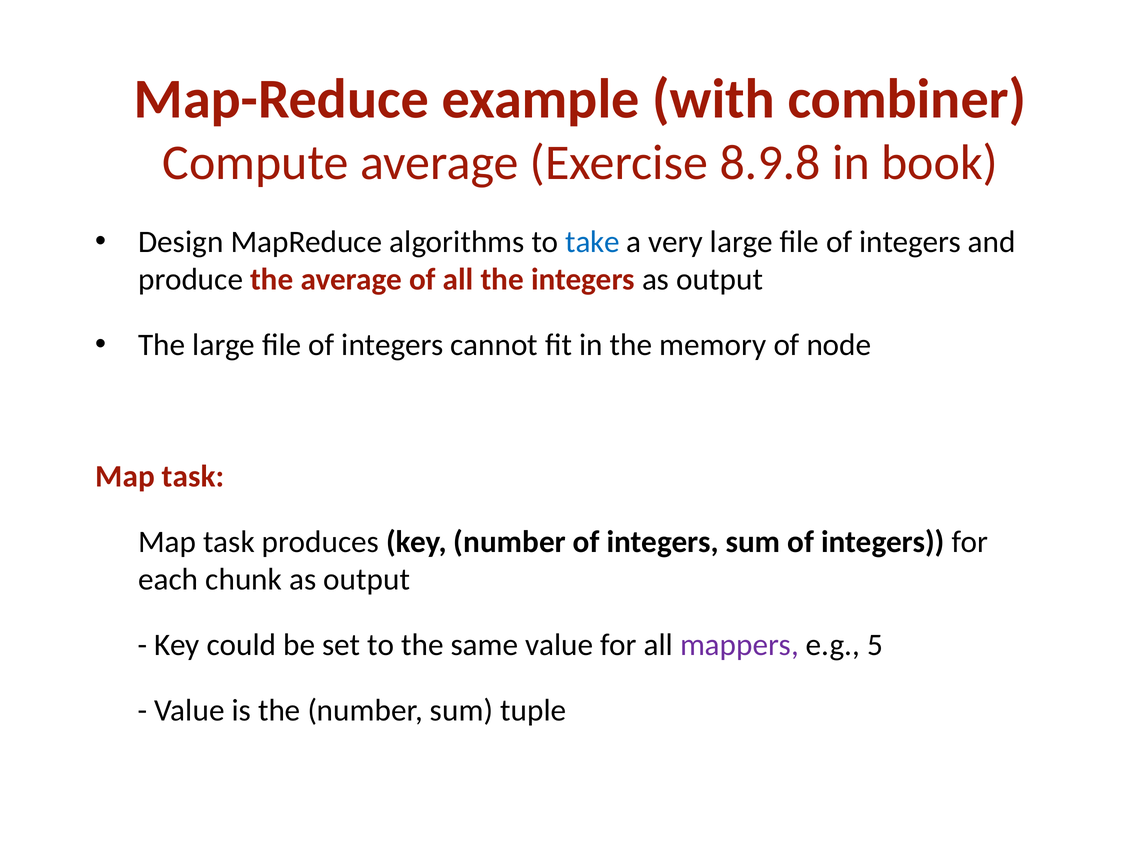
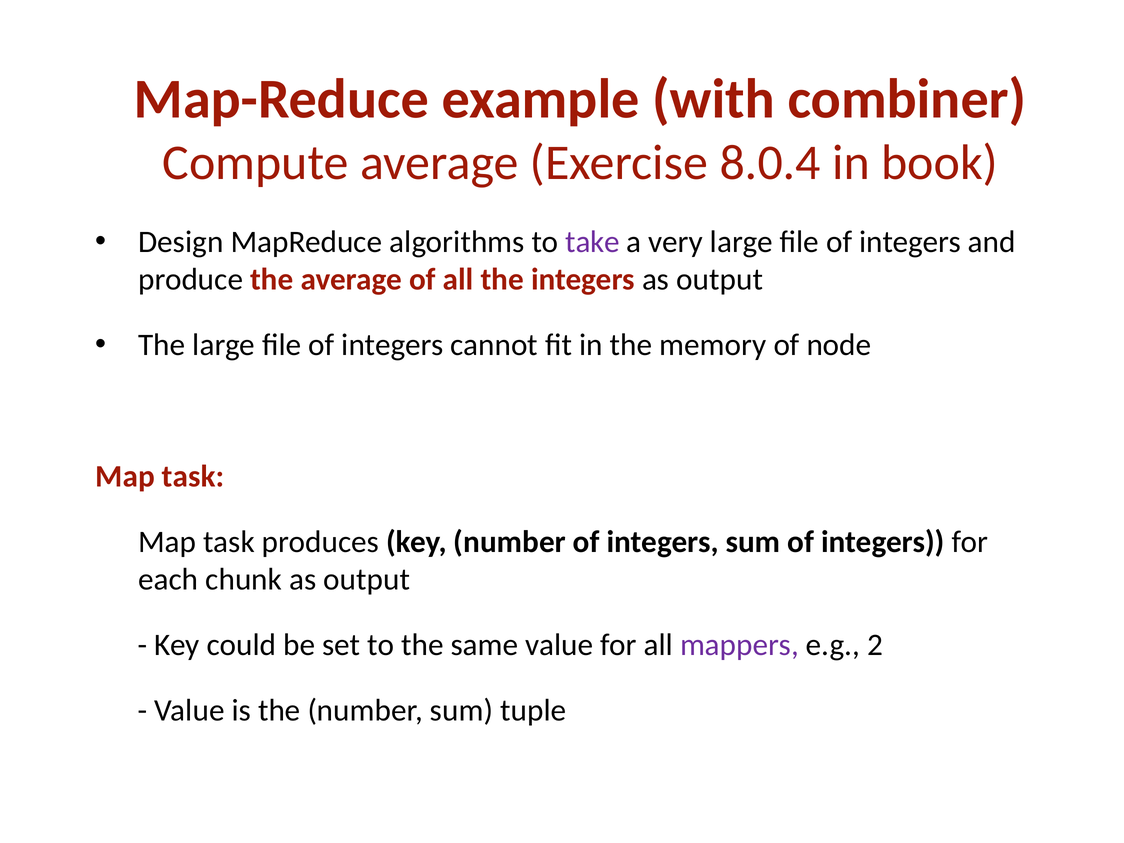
8.9.8: 8.9.8 -> 8.0.4 (770, 163)
take colour: blue -> purple (592, 242)
5: 5 -> 2 (875, 645)
